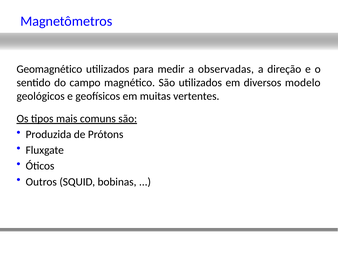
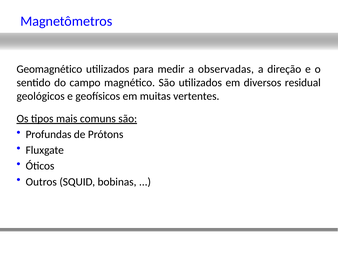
modelo: modelo -> residual (303, 82)
Produzida: Produzida -> Profundas (49, 134)
